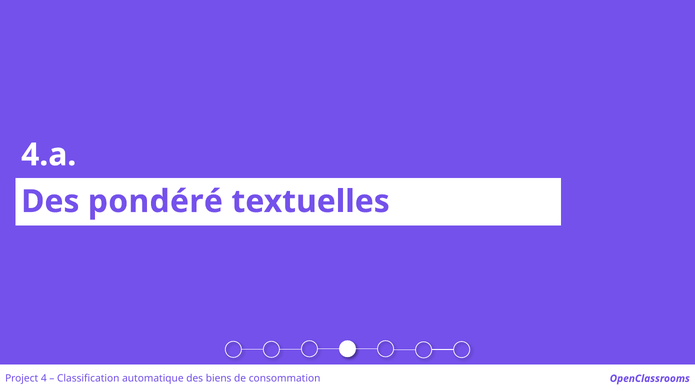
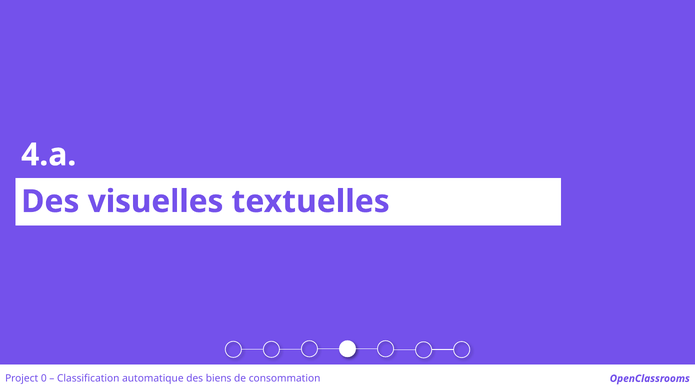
pondéré: pondéré -> visuelles (156, 201)
4: 4 -> 0 (44, 378)
